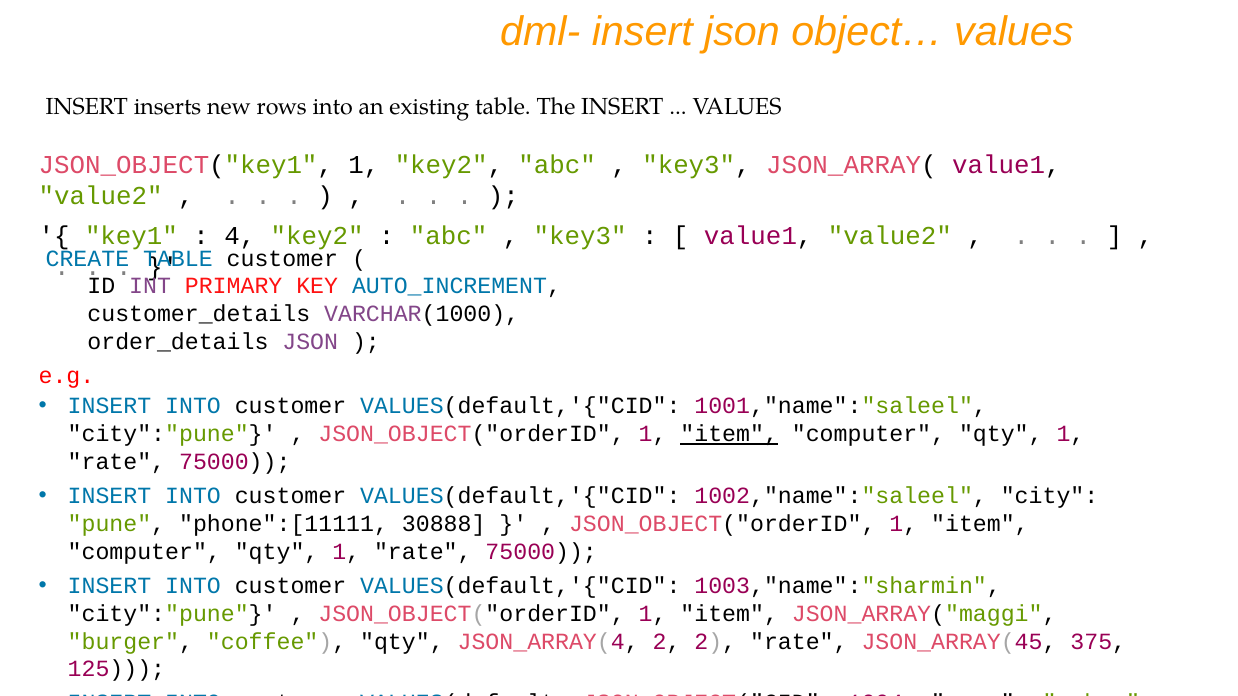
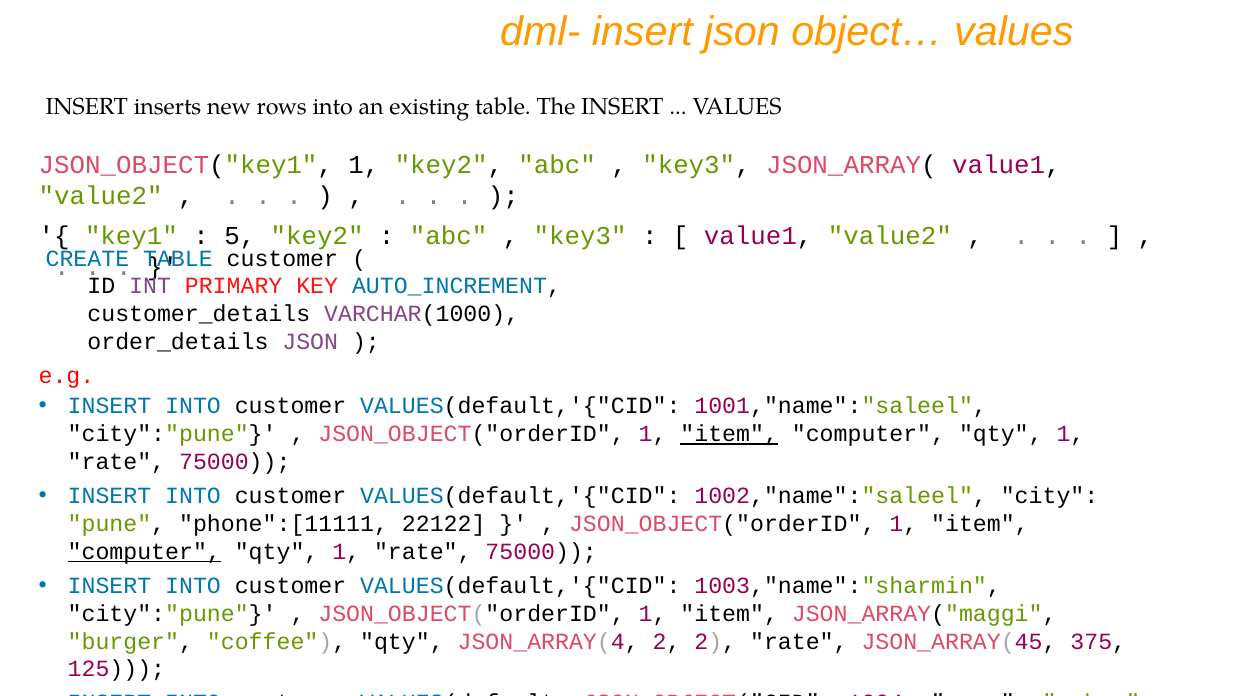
4: 4 -> 5 (240, 236)
30888: 30888 -> 22122 (444, 524)
computer underline: none -> present (144, 552)
